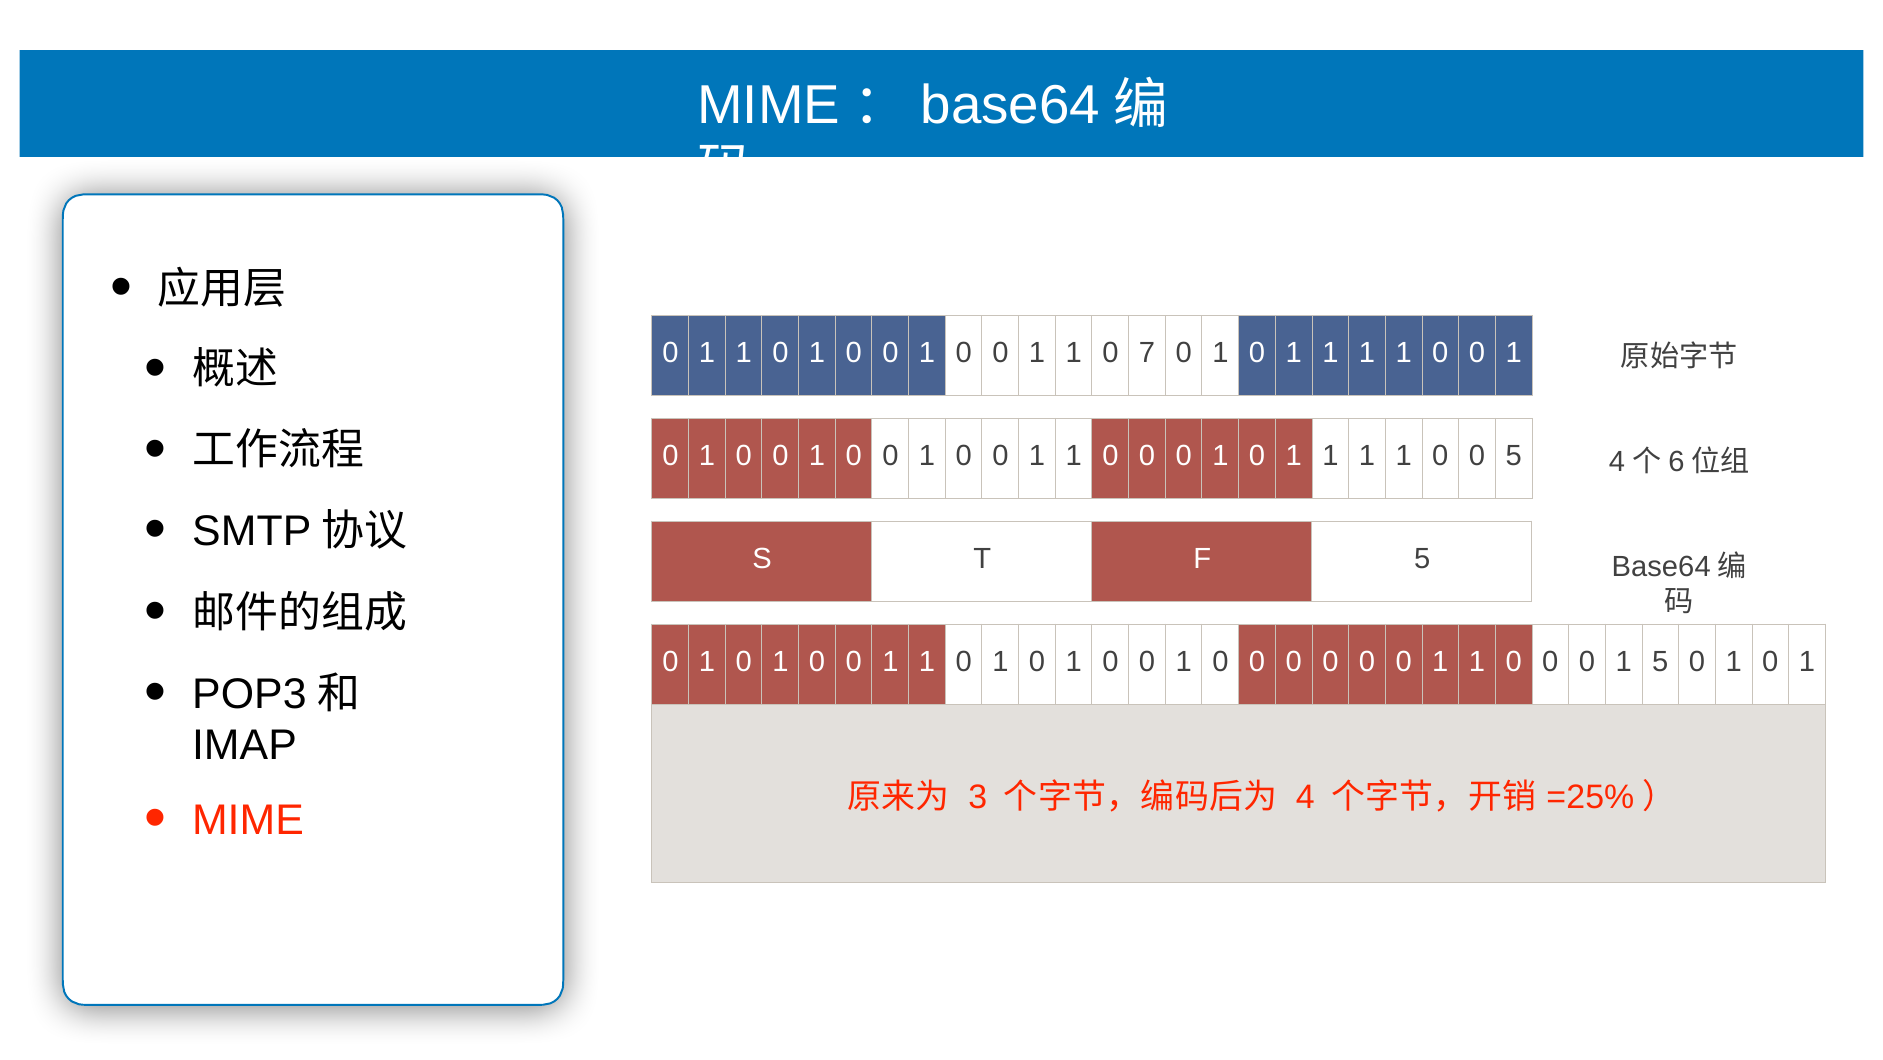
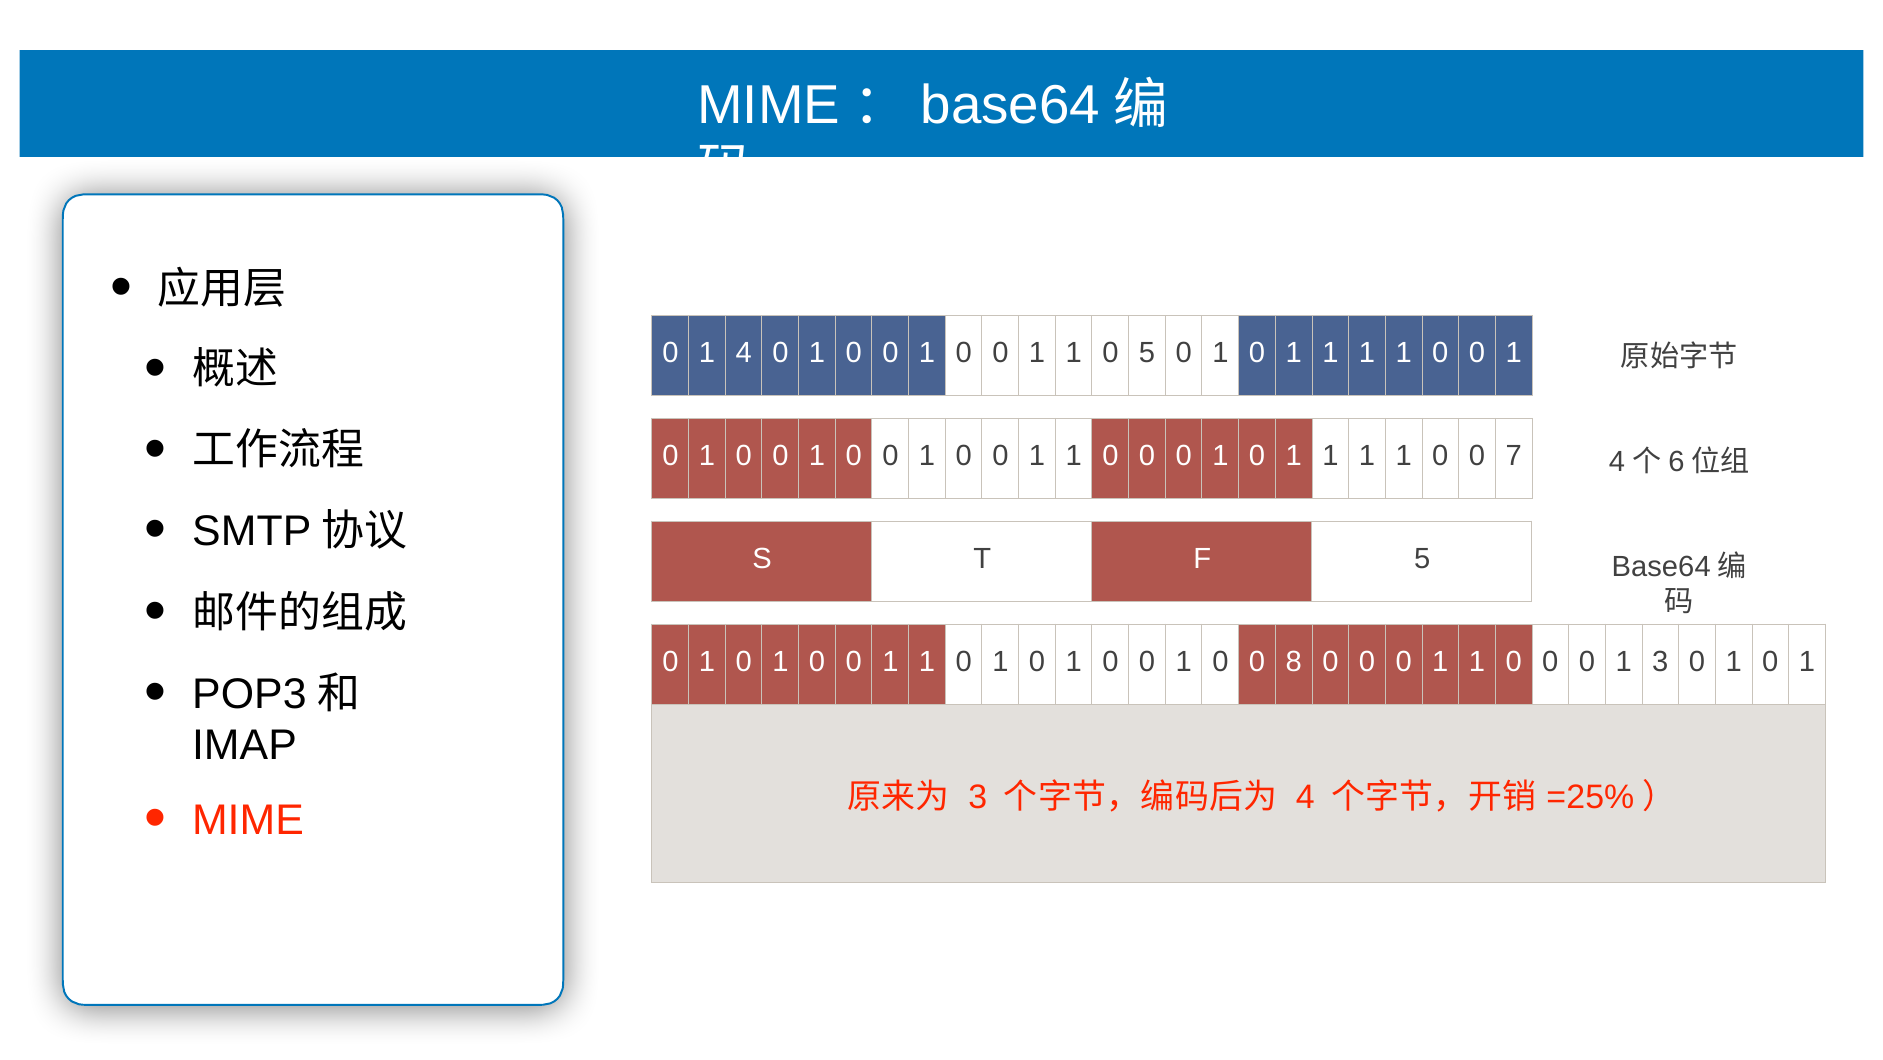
1: 1 -> 4 (744, 353)
0 7: 7 -> 5 (1147, 353)
0 5: 5 -> 7 (1514, 456)
0: 0 -> 8 (1294, 662)
1 5: 5 -> 3 (1660, 662)
